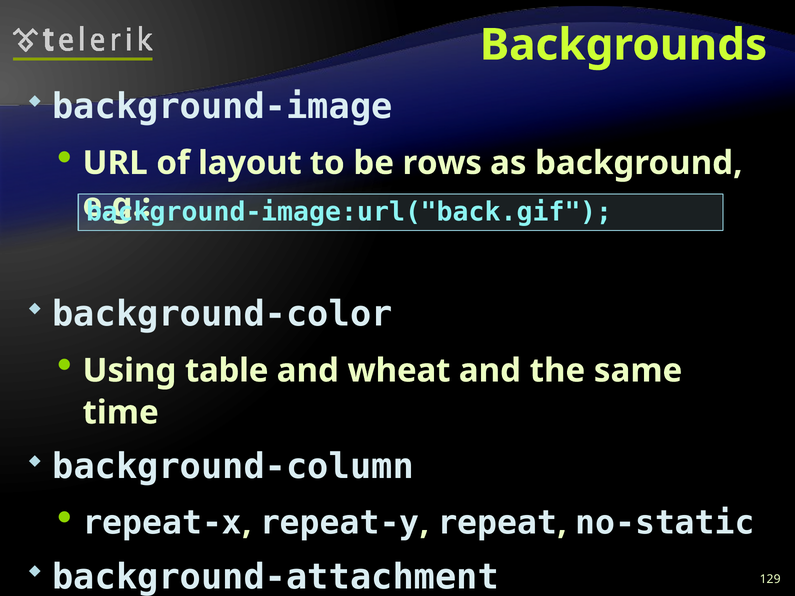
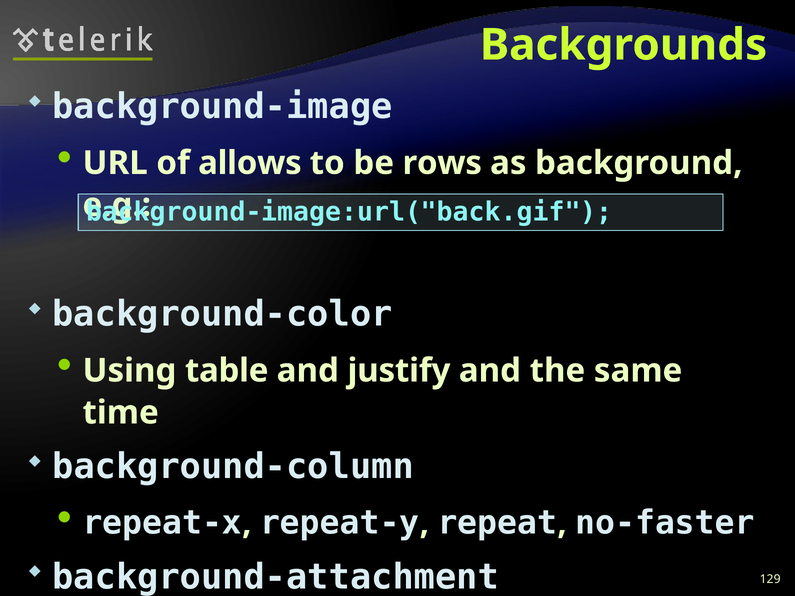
layout: layout -> allows (250, 163)
wheat: wheat -> justify (399, 371)
no-static: no-static -> no-faster (665, 523)
